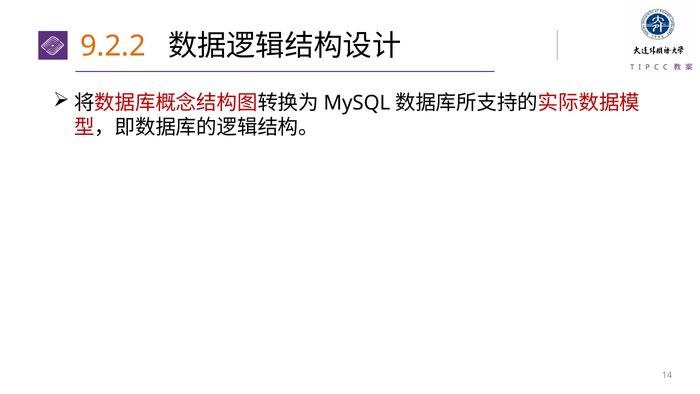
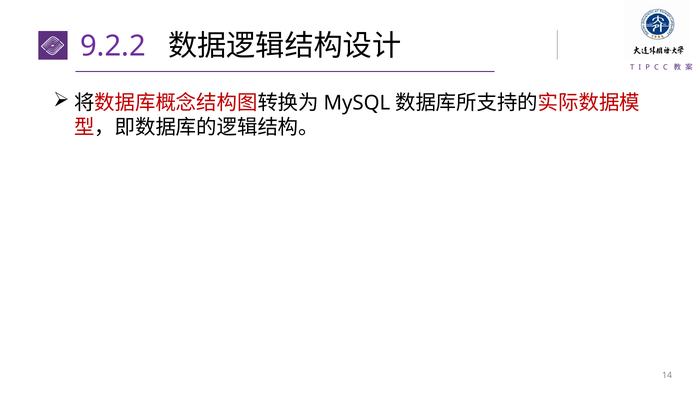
9.2.2 colour: orange -> purple (113, 46)
